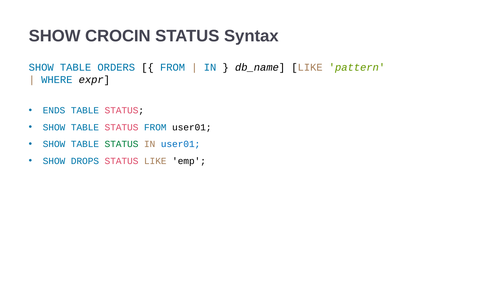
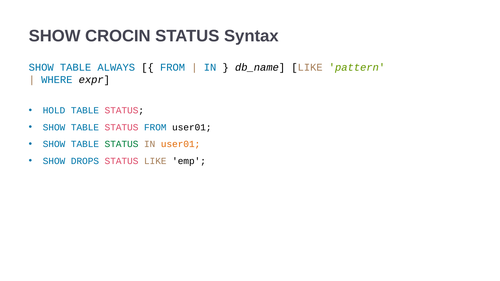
ORDERS: ORDERS -> ALWAYS (116, 67)
ENDS: ENDS -> HOLD (54, 111)
user01 colour: blue -> orange (181, 144)
